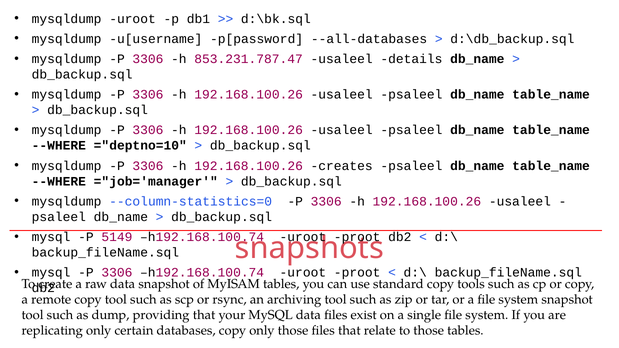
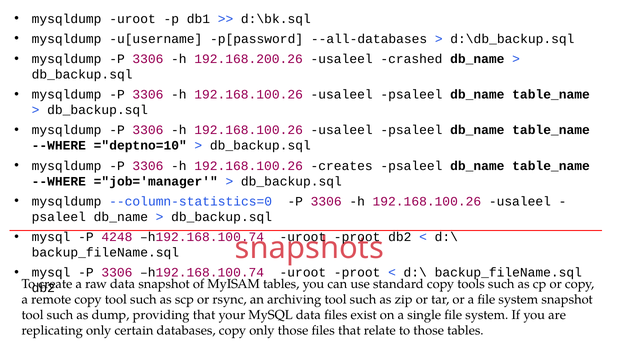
853.231.787.47: 853.231.787.47 -> 192.168.200.26 (249, 59)
details: details -> crashed (411, 59)
5149: 5149 -> 4248 (117, 237)
